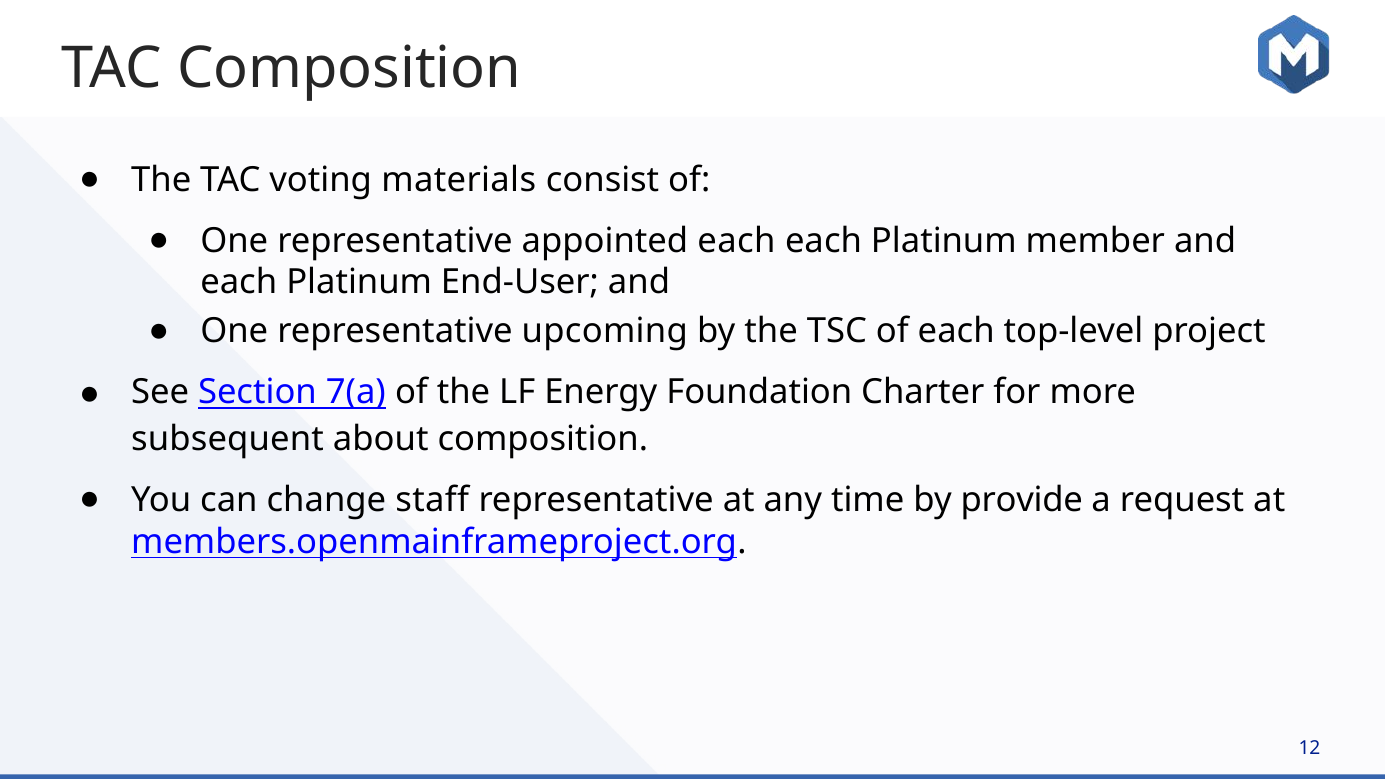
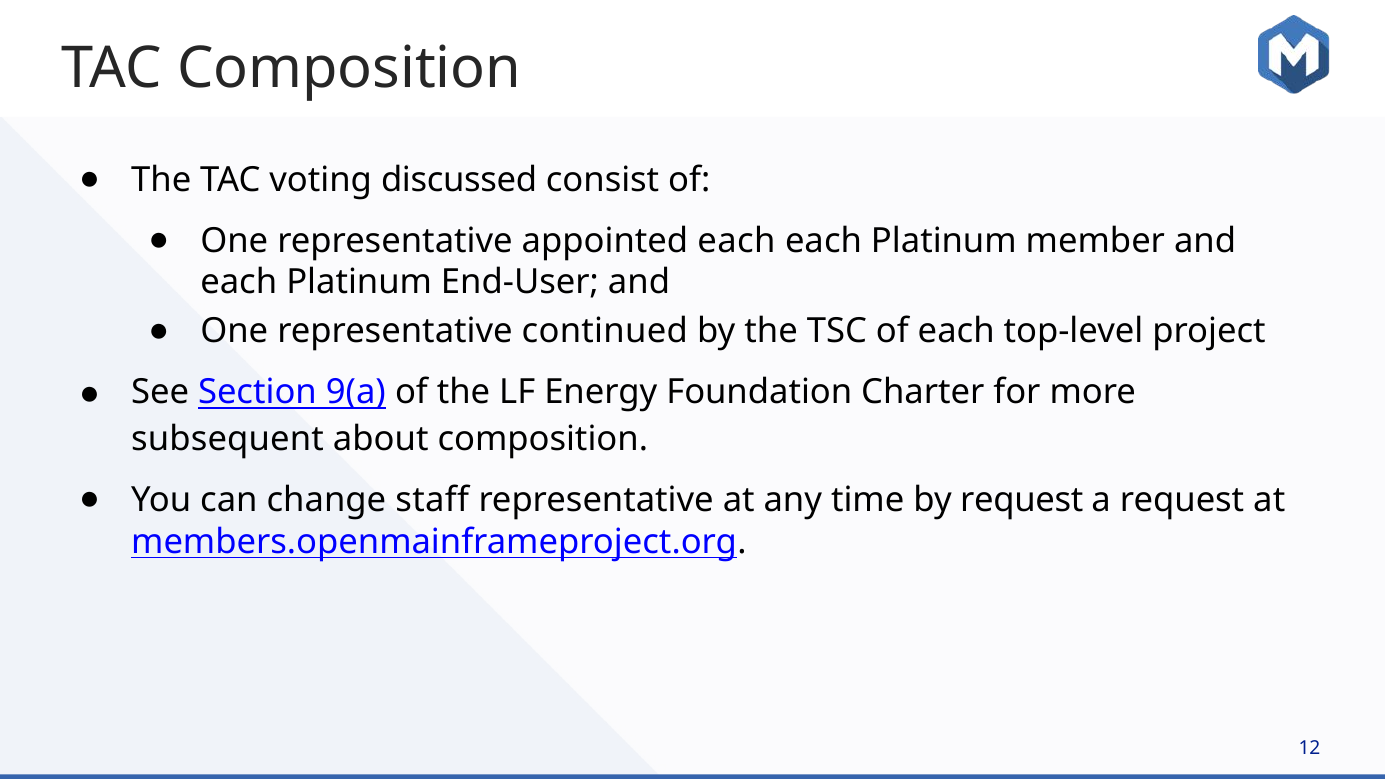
materials: materials -> discussed (459, 180)
upcoming: upcoming -> continued (605, 332)
7(a: 7(a -> 9(a (356, 392)
by provide: provide -> request (1022, 500)
